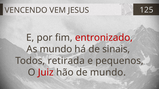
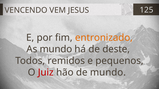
entronizado colour: red -> orange (104, 38)
sinais: sinais -> deste (116, 49)
retirada: retirada -> remidos (66, 61)
